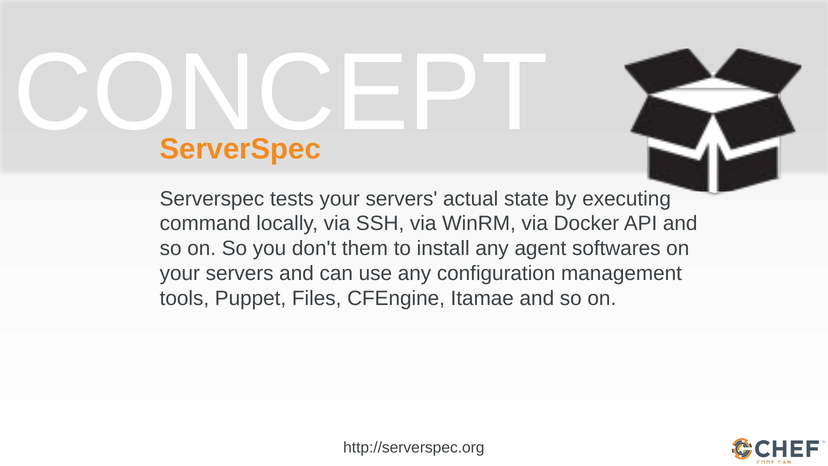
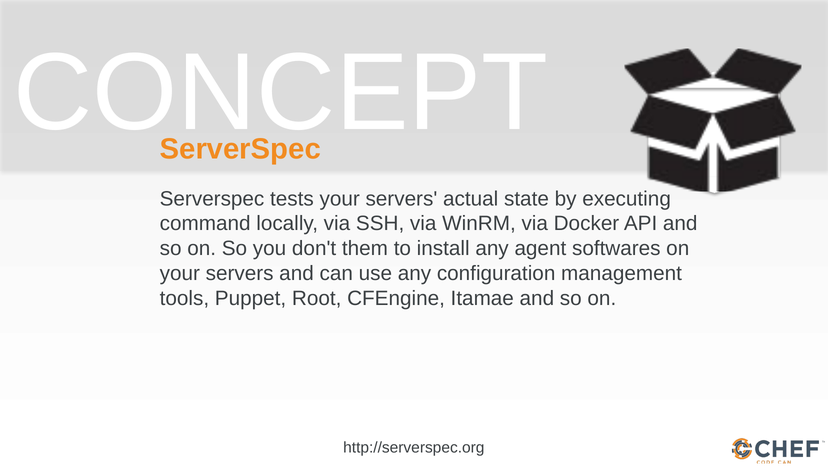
Files: Files -> Root (317, 298)
